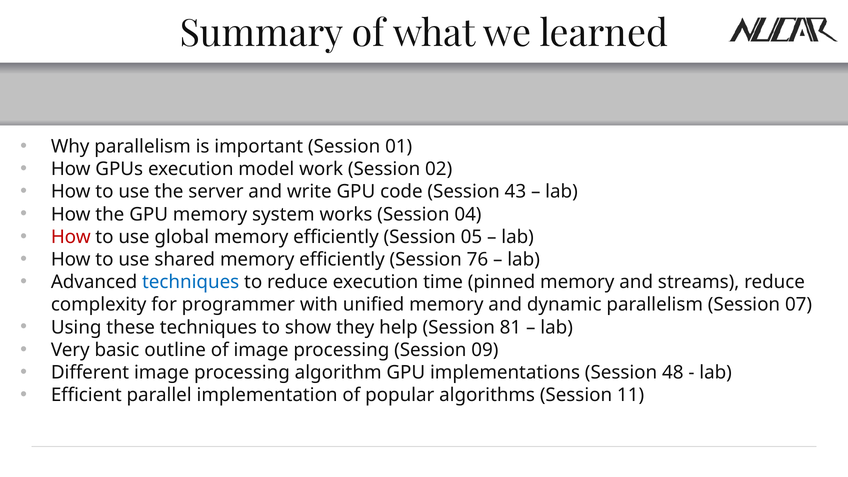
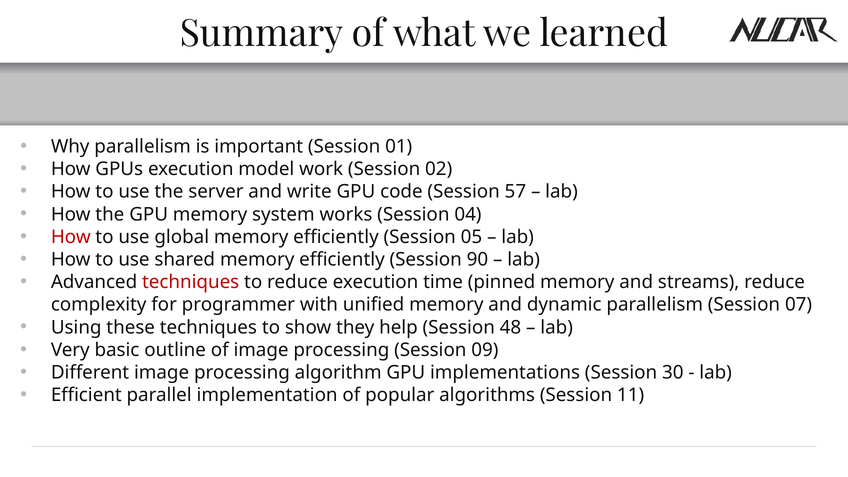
43: 43 -> 57 (515, 192)
76: 76 -> 90 (477, 260)
techniques colour: blue -> red (191, 282)
81: 81 -> 48 (510, 327)
48: 48 -> 30 (673, 373)
